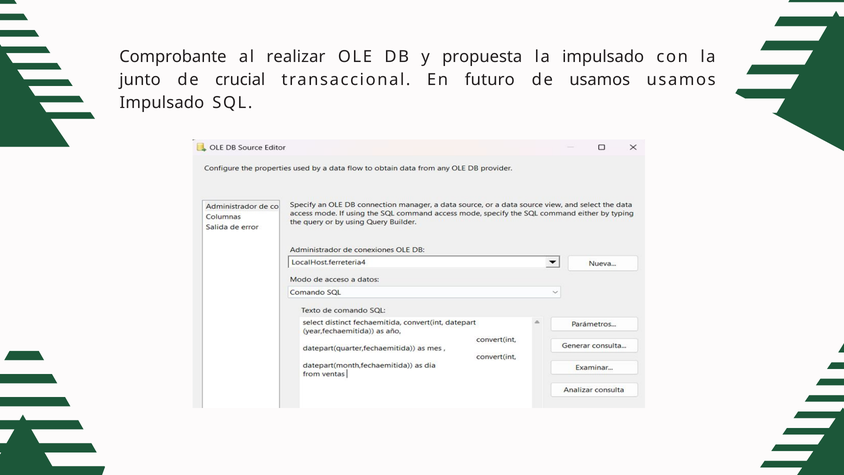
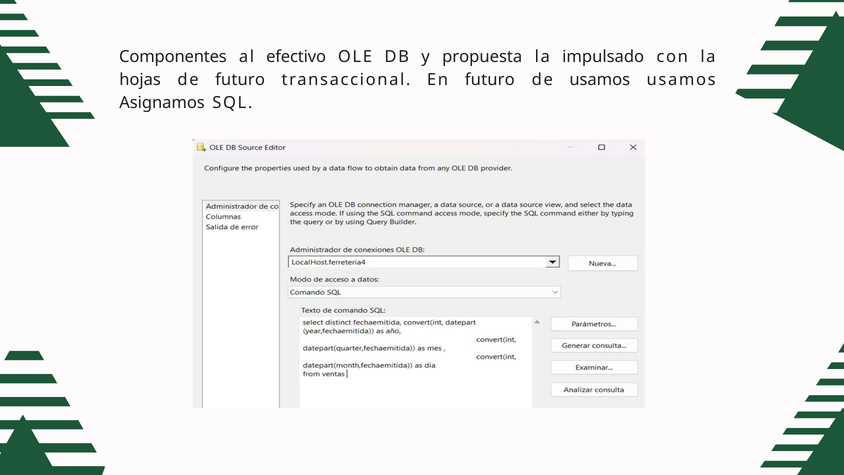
Comprobante: Comprobante -> Componentes (173, 57)
realizar: realizar -> efectivo (296, 57)
junto: junto -> hojas (140, 80)
de crucial: crucial -> futuro (240, 80)
Impulsado: Impulsado -> Asignamos (162, 103)
